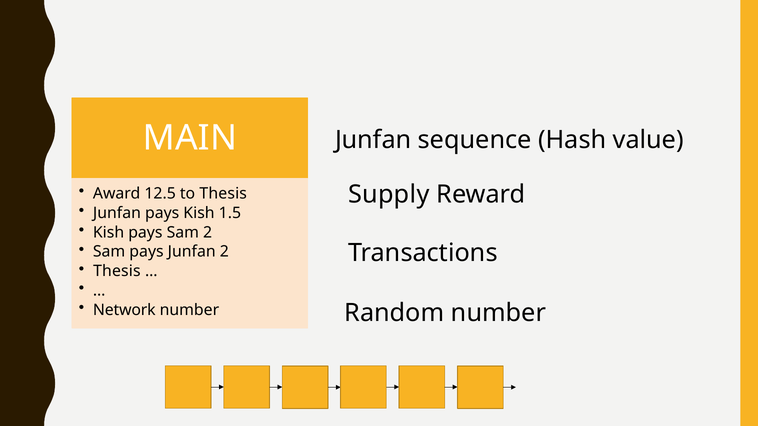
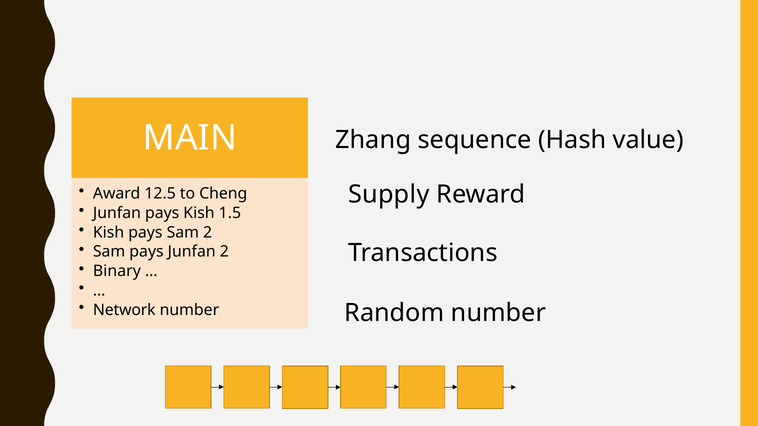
Junfan: Junfan -> Zhang (373, 140)
to Thesis: Thesis -> Cheng (223, 194)
Thesis: Thesis -> Binary (117, 271)
